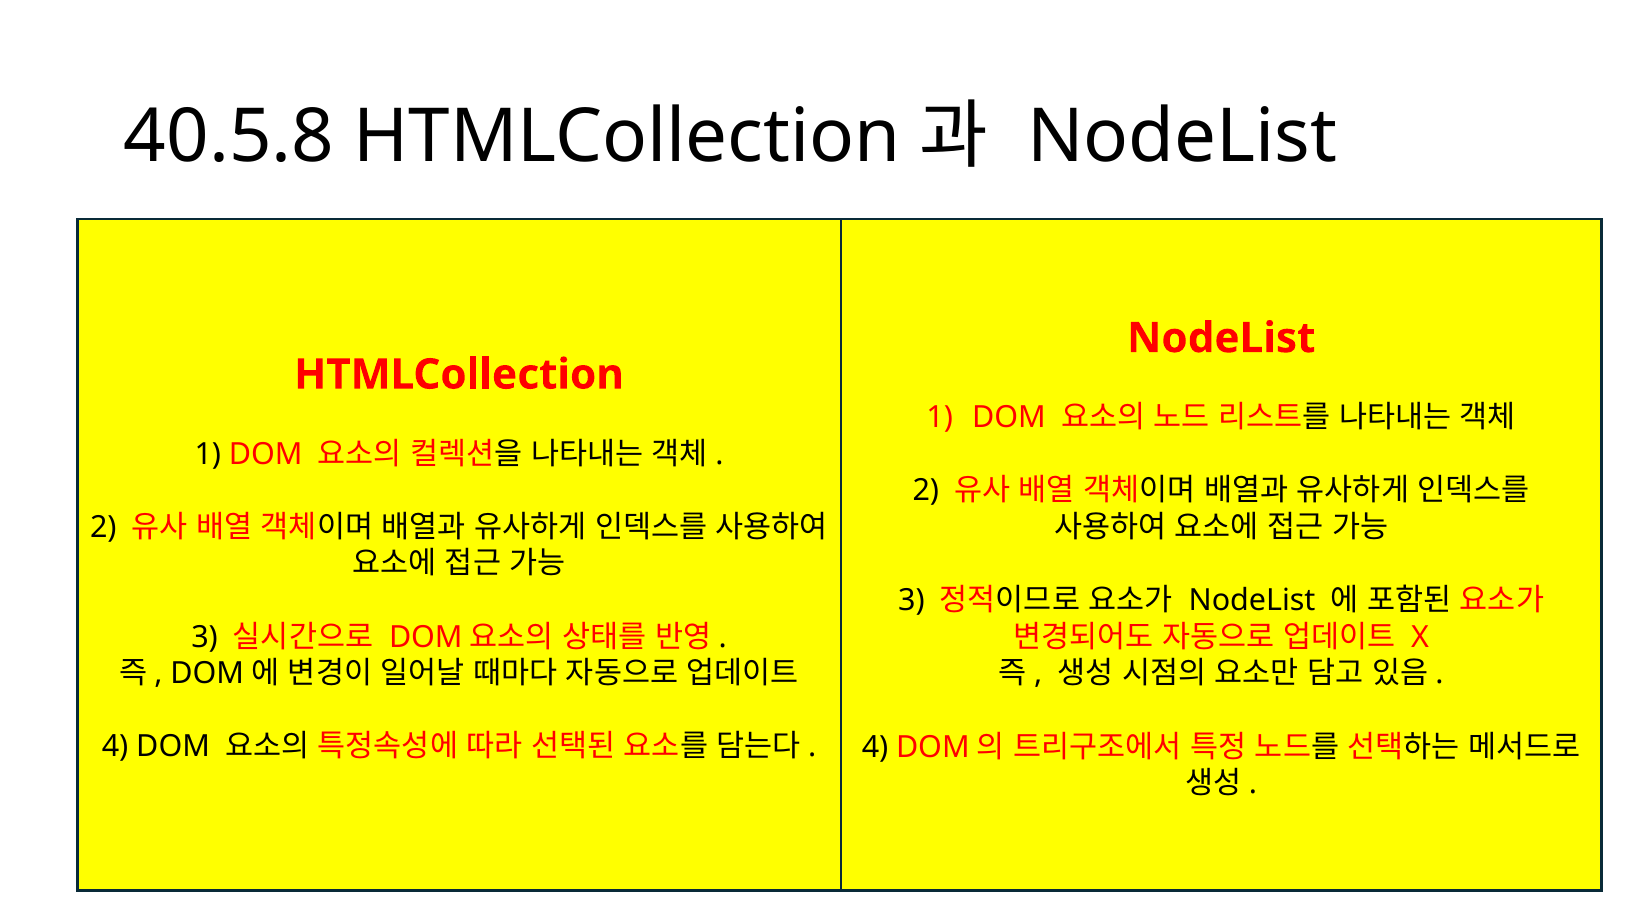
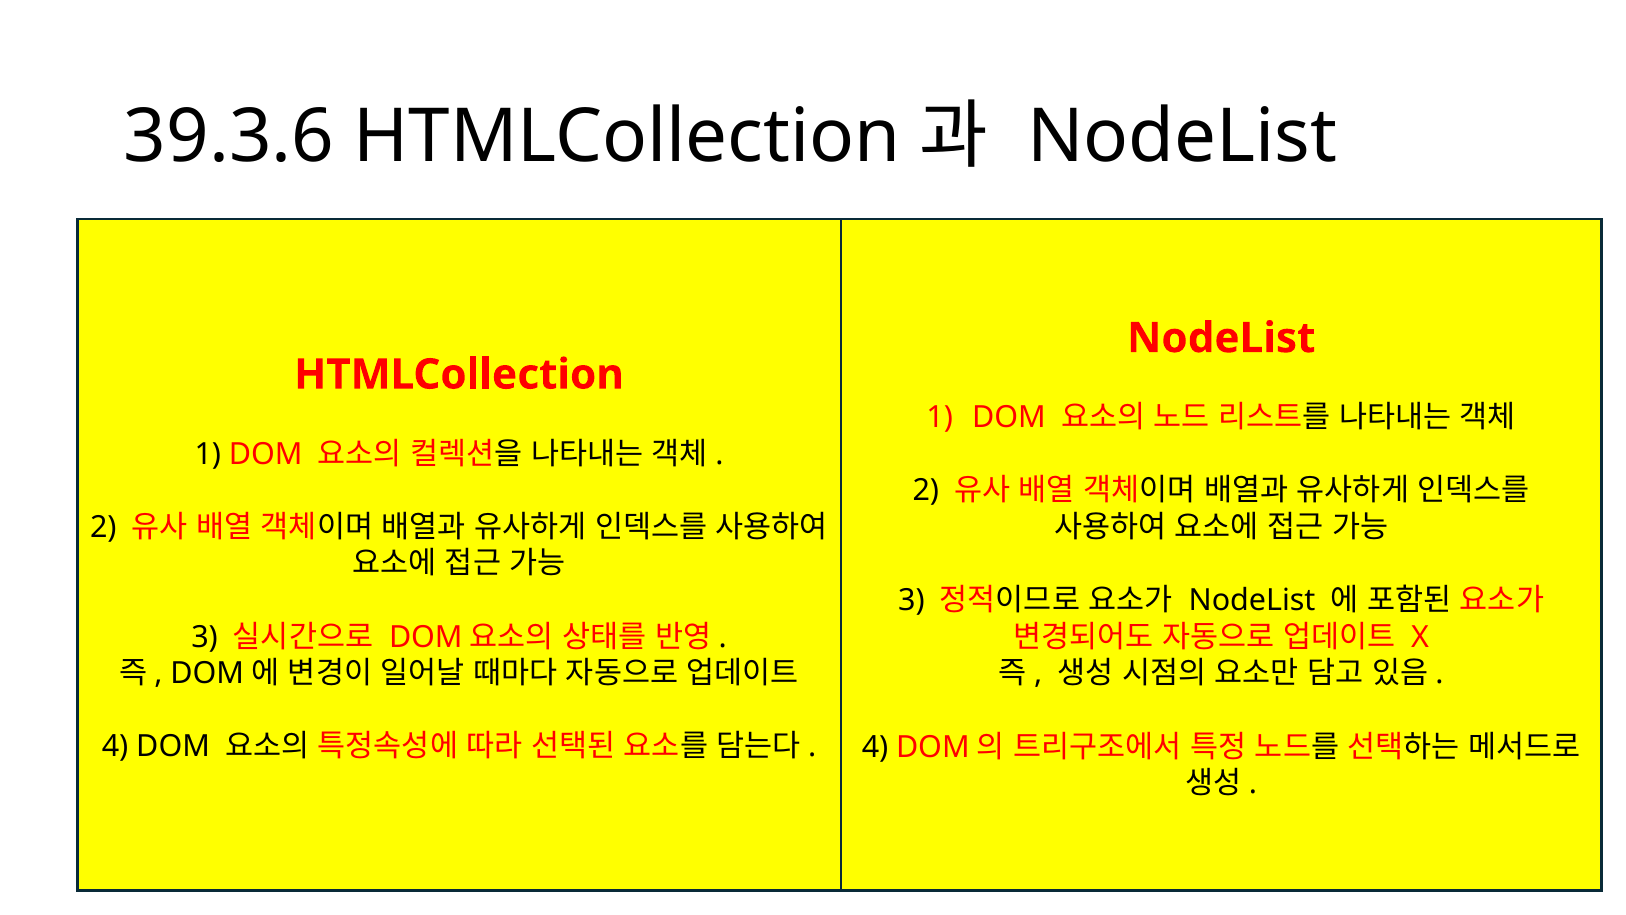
40.5.8: 40.5.8 -> 39.3.6 (229, 137)
